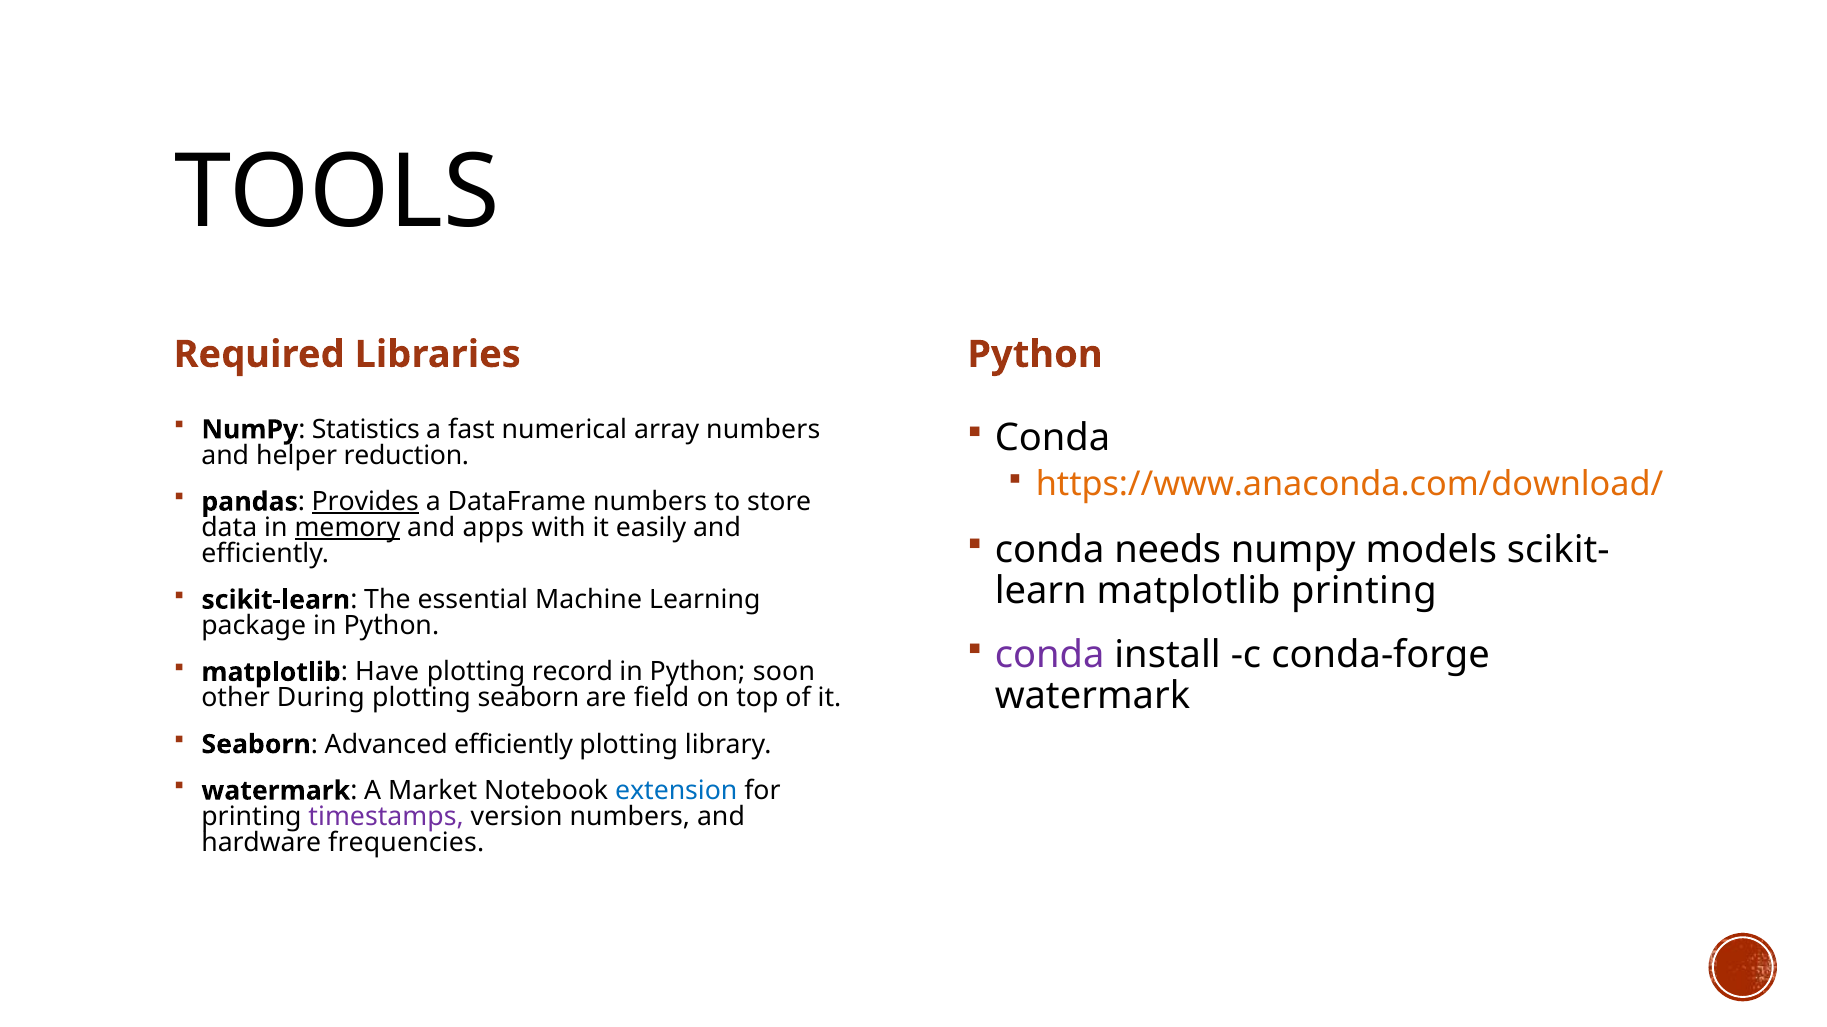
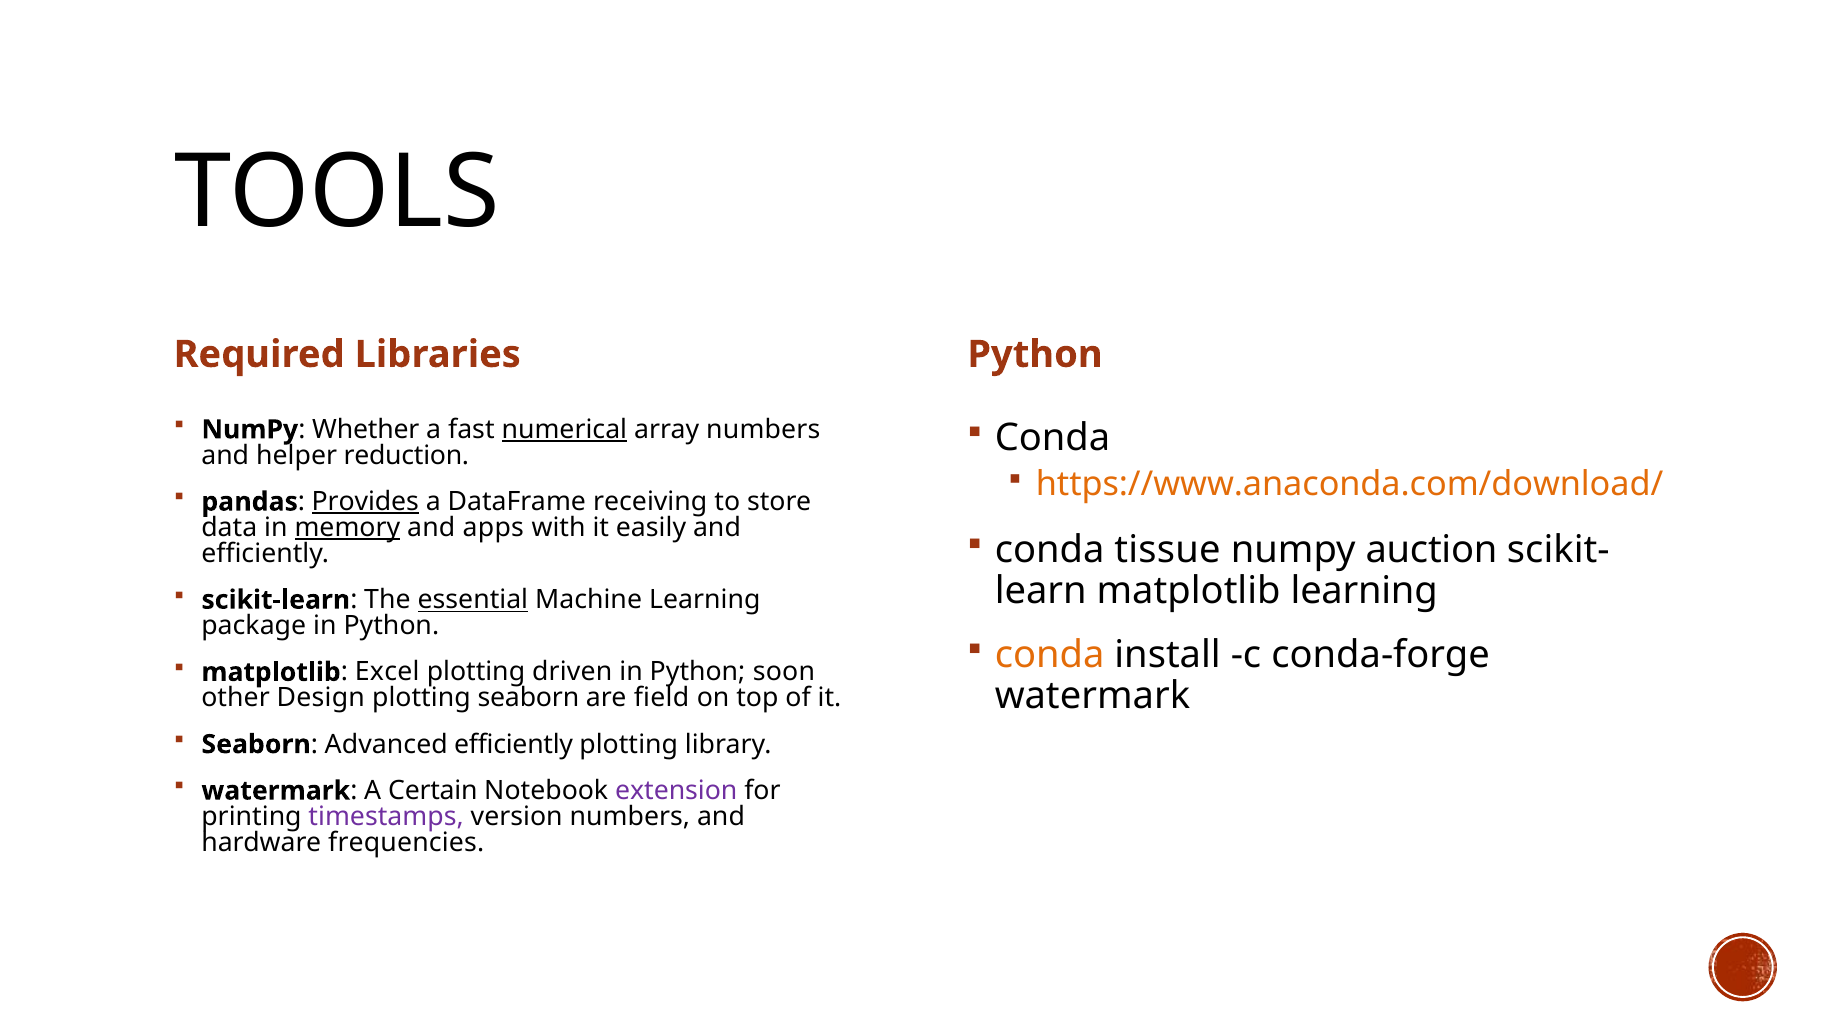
Statistics: Statistics -> Whether (366, 430)
numerical underline: none -> present (564, 430)
DataFrame numbers: numbers -> receiving (650, 502)
needs: needs -> tissue (1167, 551)
models: models -> auction (1431, 551)
matplotlib printing: printing -> learning (1364, 592)
essential underline: none -> present (473, 600)
conda colour: purple -> orange (1050, 656)
Have: Have -> Excel (387, 673)
record: record -> driven (572, 673)
During: During -> Design (321, 698)
Market: Market -> Certain (433, 791)
extension colour: blue -> purple (676, 791)
